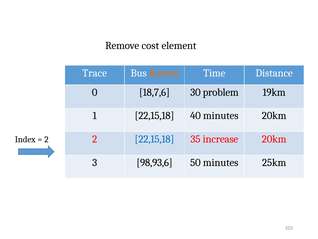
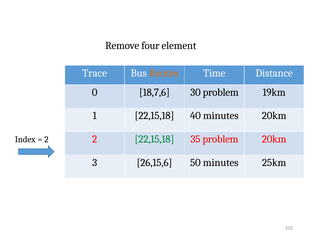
cost: cost -> four (150, 45)
22,15,18 colour: blue -> green (154, 139)
35 increase: increase -> problem (220, 139)
98,93,6: 98,93,6 -> 26,15,6 (154, 162)
